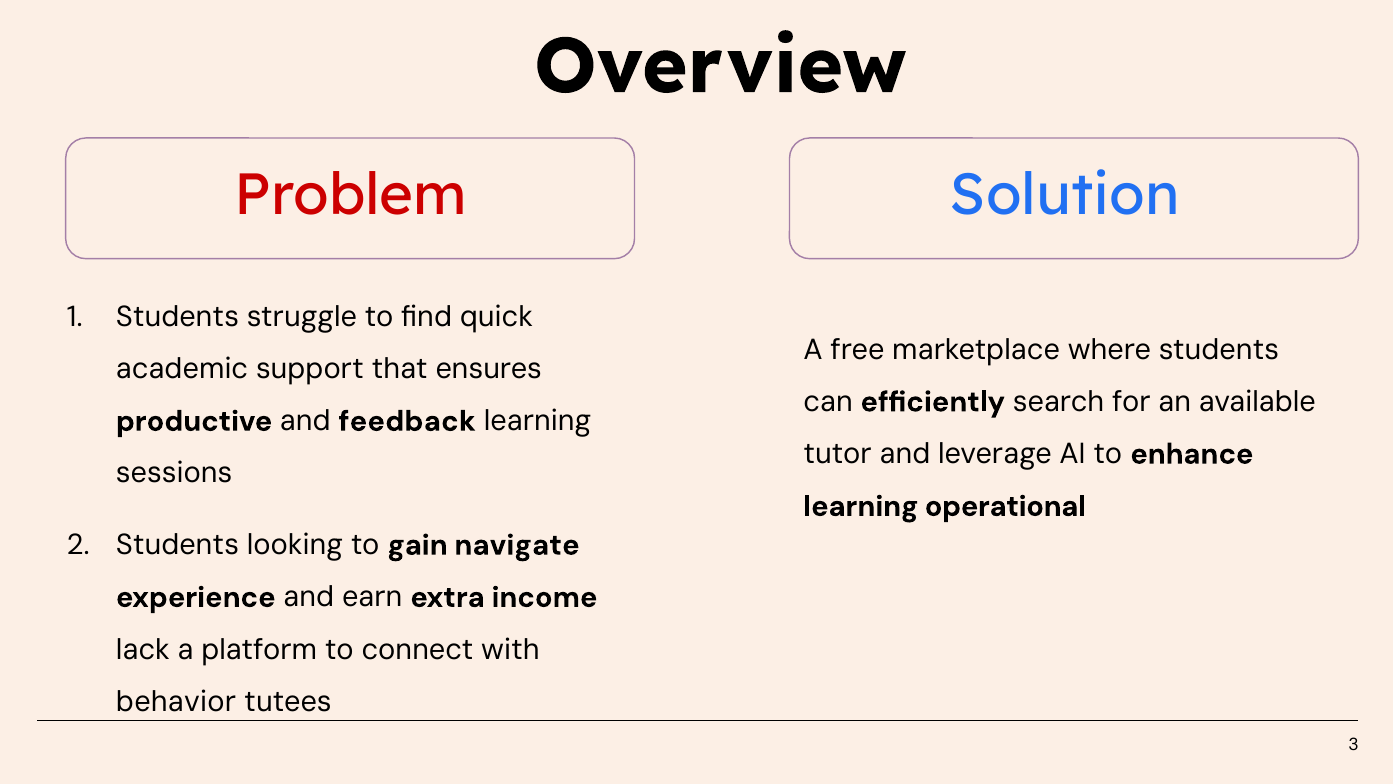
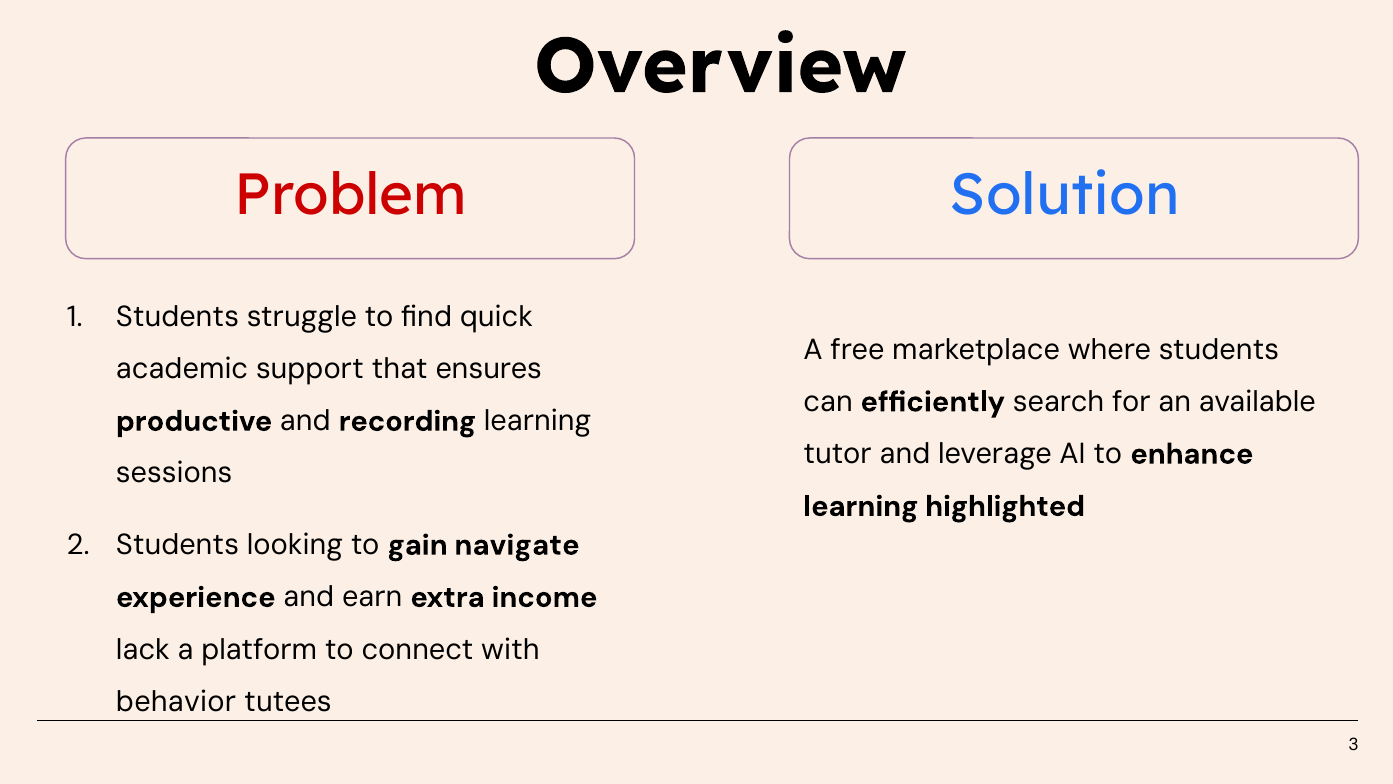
feedback: feedback -> recording (407, 421)
operational: operational -> highlighted (1005, 506)
